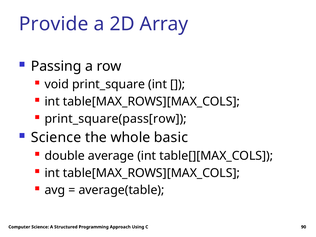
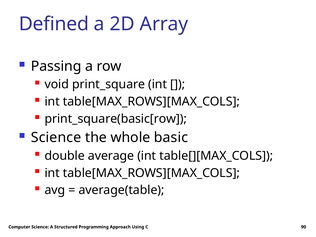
Provide: Provide -> Defined (54, 24)
print_square(pass[row: print_square(pass[row -> print_square(basic[row (116, 119)
